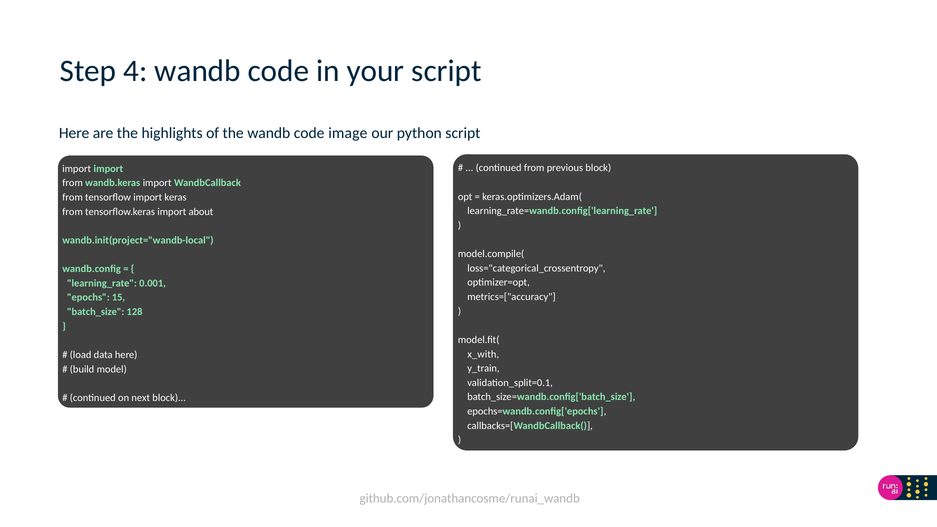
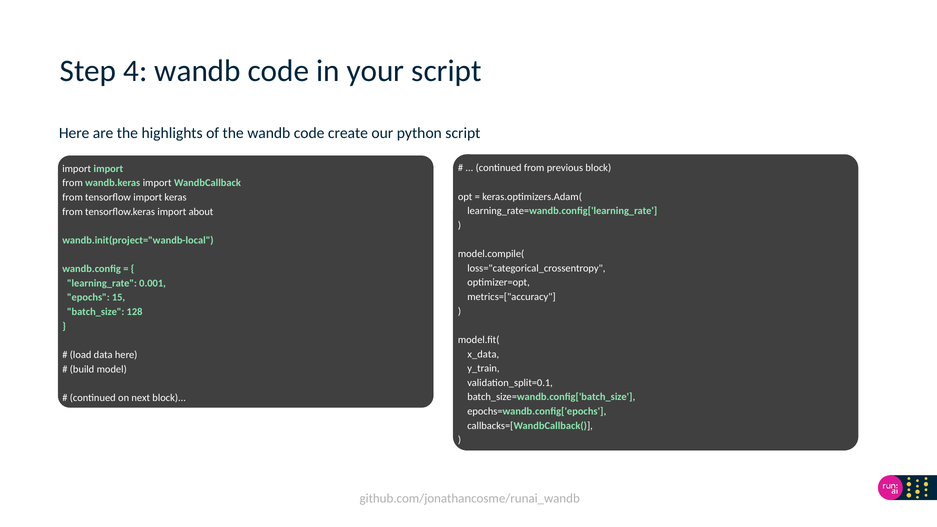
image: image -> create (348, 133)
x_with: x_with -> x_data (483, 354)
